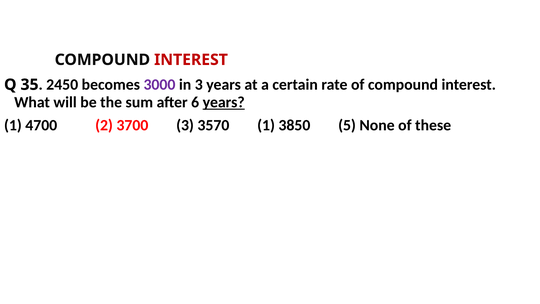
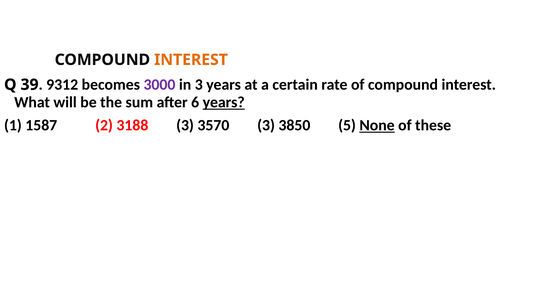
INTEREST colour: red -> orange (191, 60)
35: 35 -> 39 (30, 85)
2450: 2450 -> 9312 (62, 85)
4700: 4700 -> 1587 (41, 125)
3700: 3700 -> 3188 (132, 125)
3570 1: 1 -> 3 (266, 125)
None underline: none -> present (377, 125)
